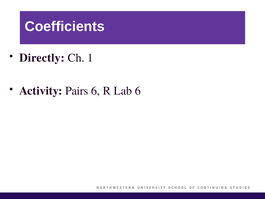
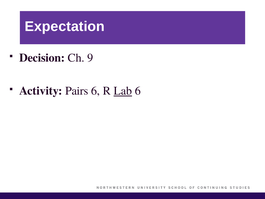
Coefficients: Coefficients -> Expectation (65, 26)
Directly: Directly -> Decision (42, 58)
1: 1 -> 9 (90, 58)
Lab underline: none -> present (123, 91)
